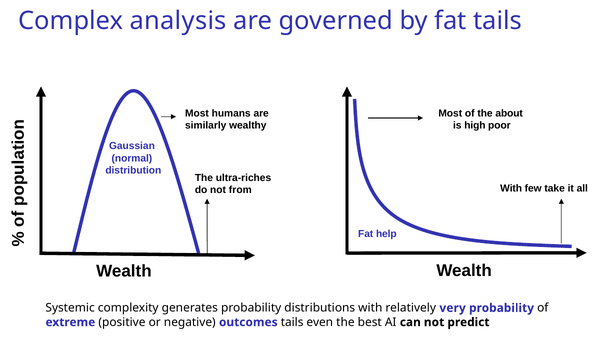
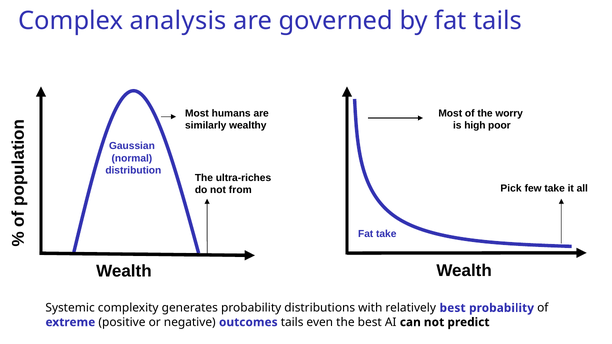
about: about -> worry (509, 113)
With: With -> Pick (511, 189)
Fat help: help -> take (386, 234)
relatively very: very -> best (453, 308)
